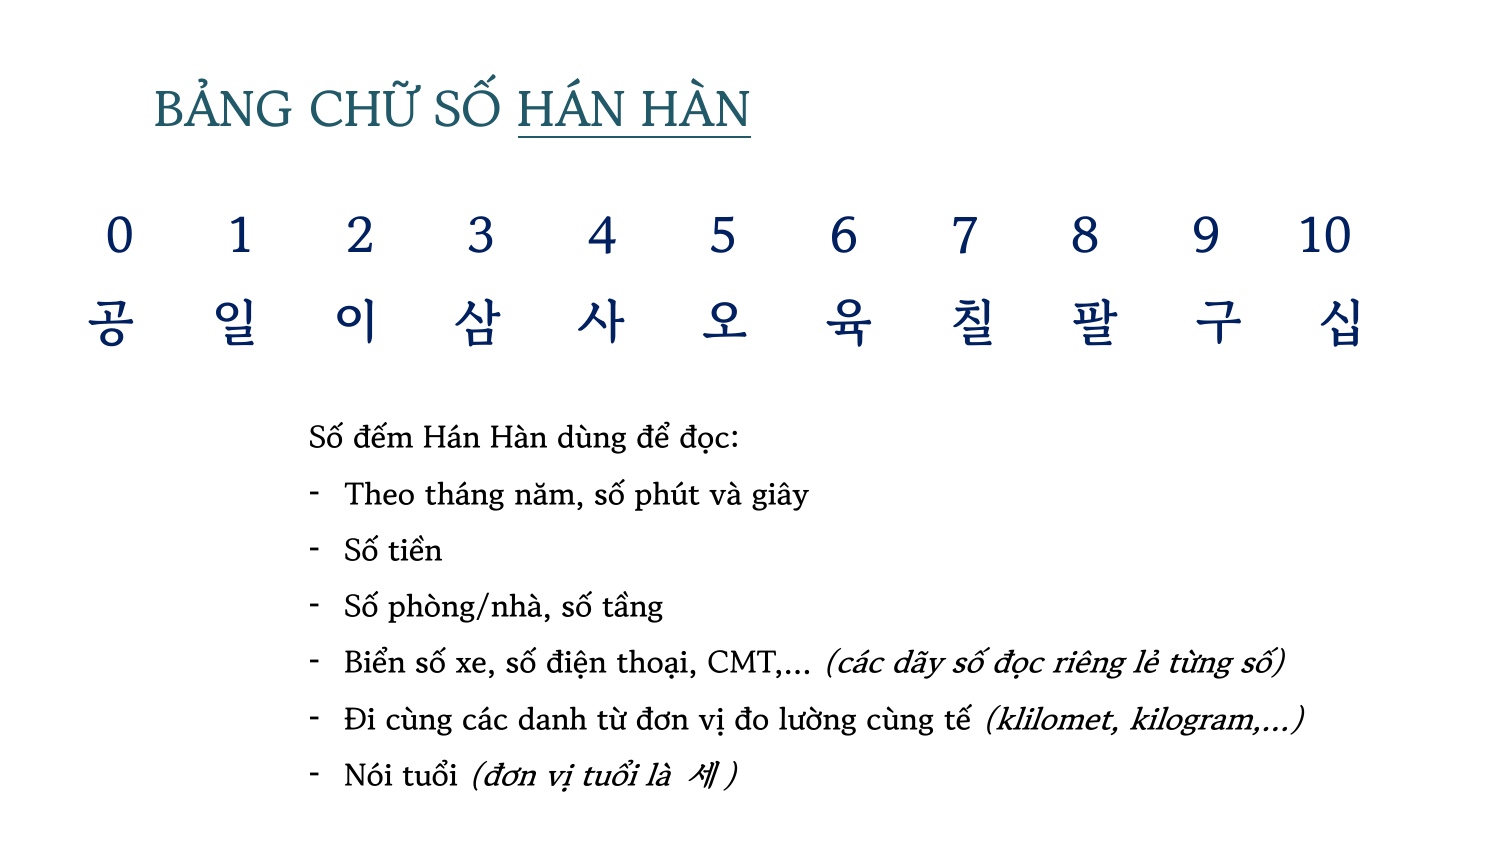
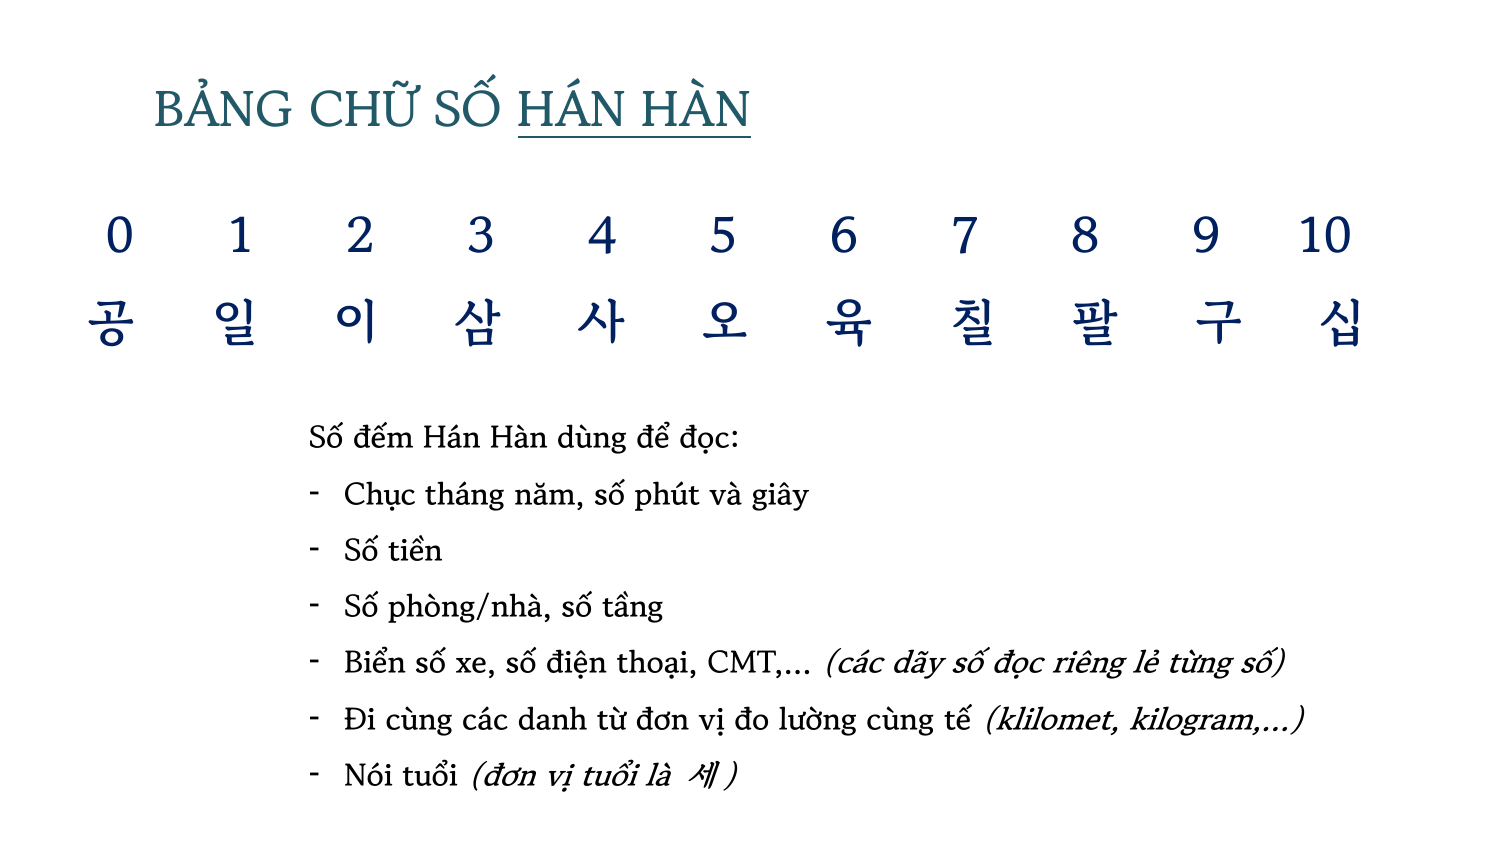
Theo: Theo -> Chục (380, 497)
